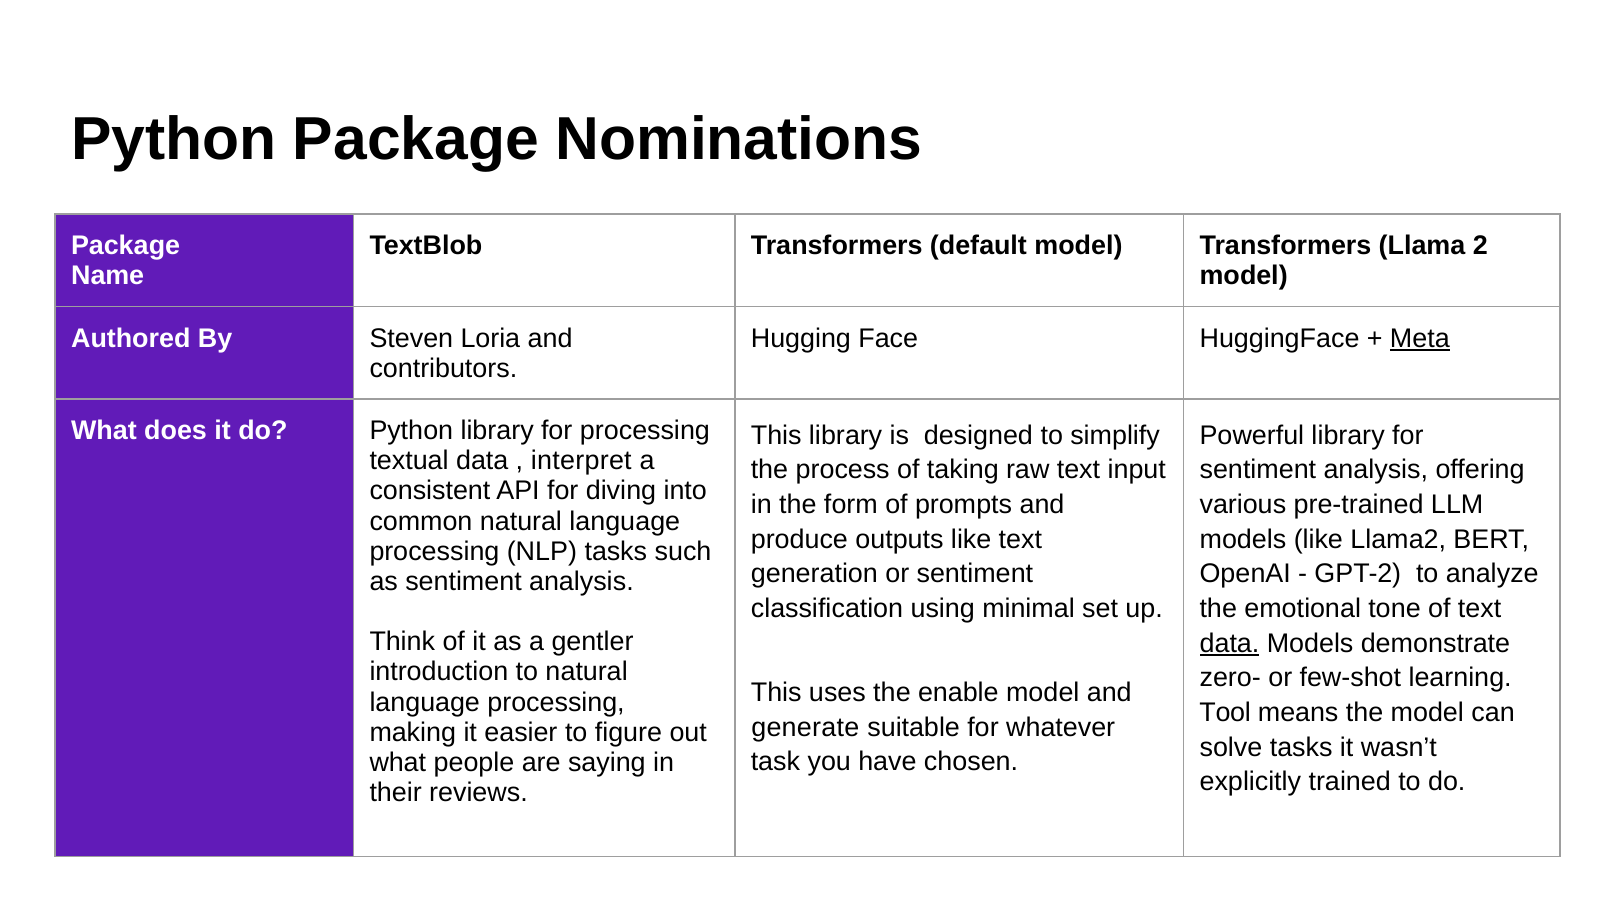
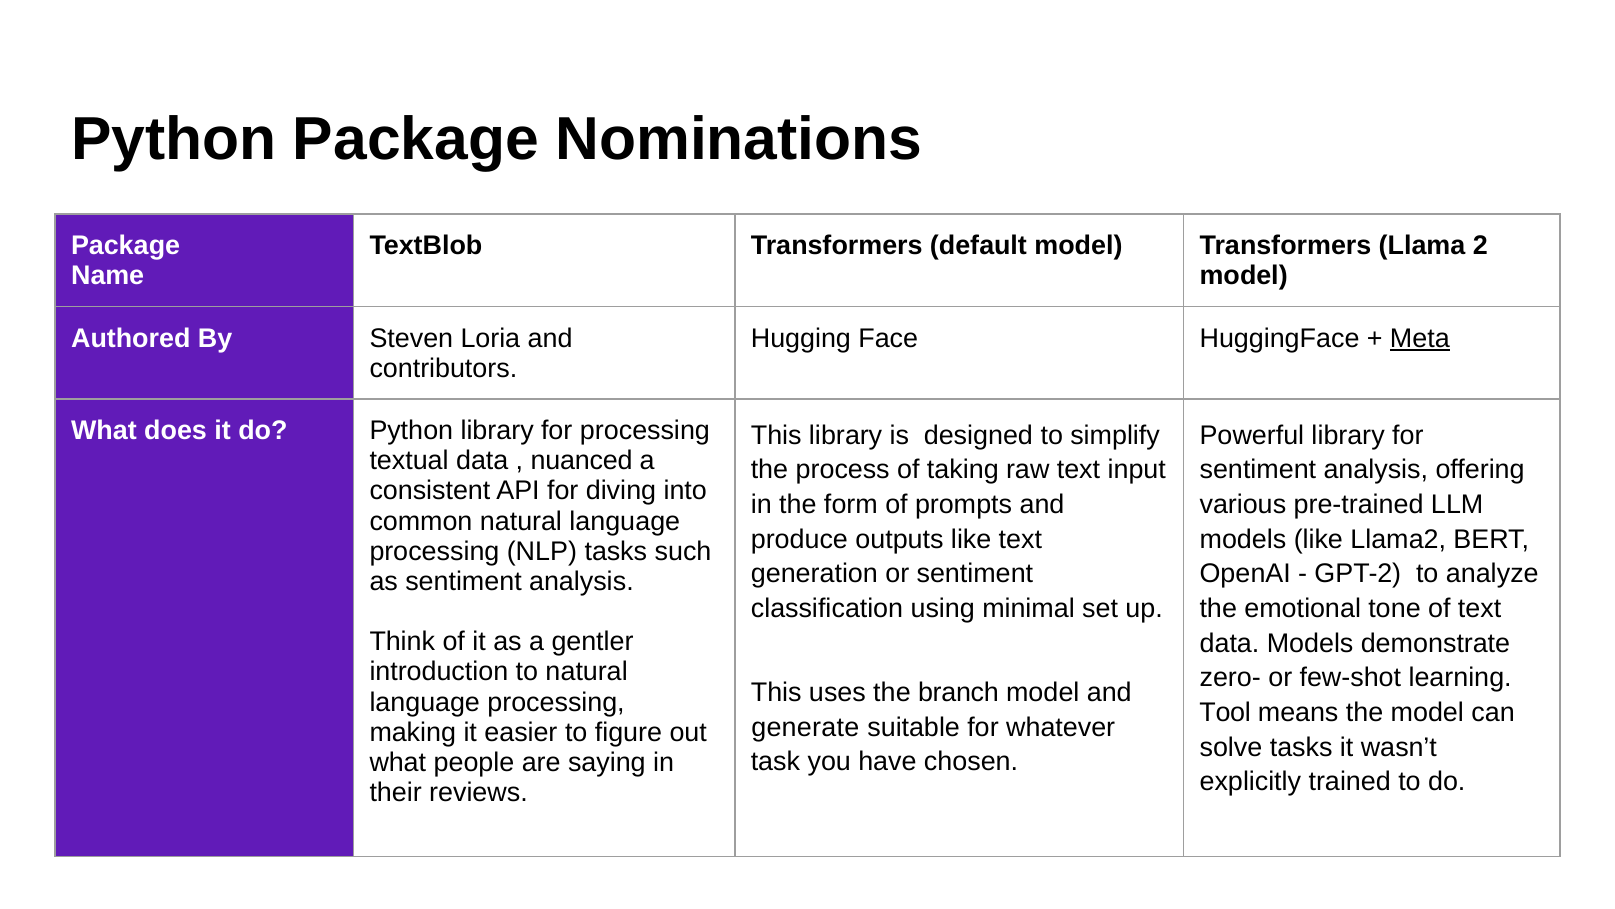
interpret: interpret -> nuanced (582, 461)
data underline: present -> none (1230, 643)
enable: enable -> branch (958, 692)
